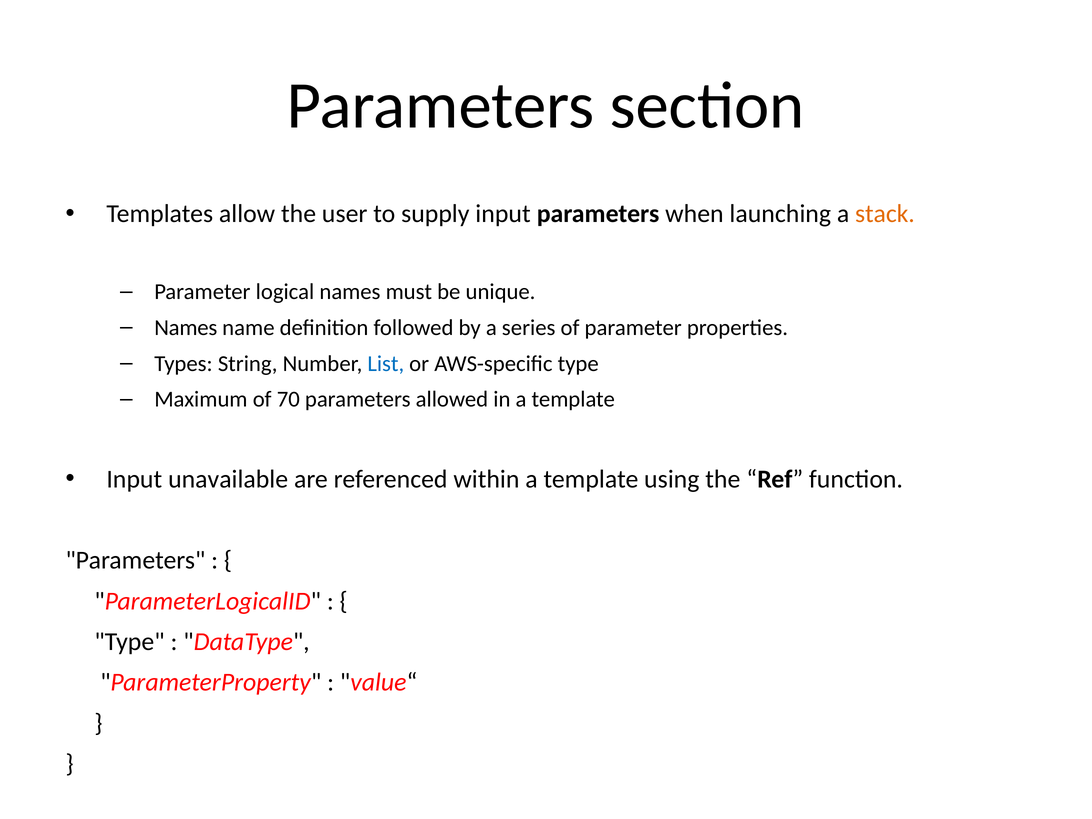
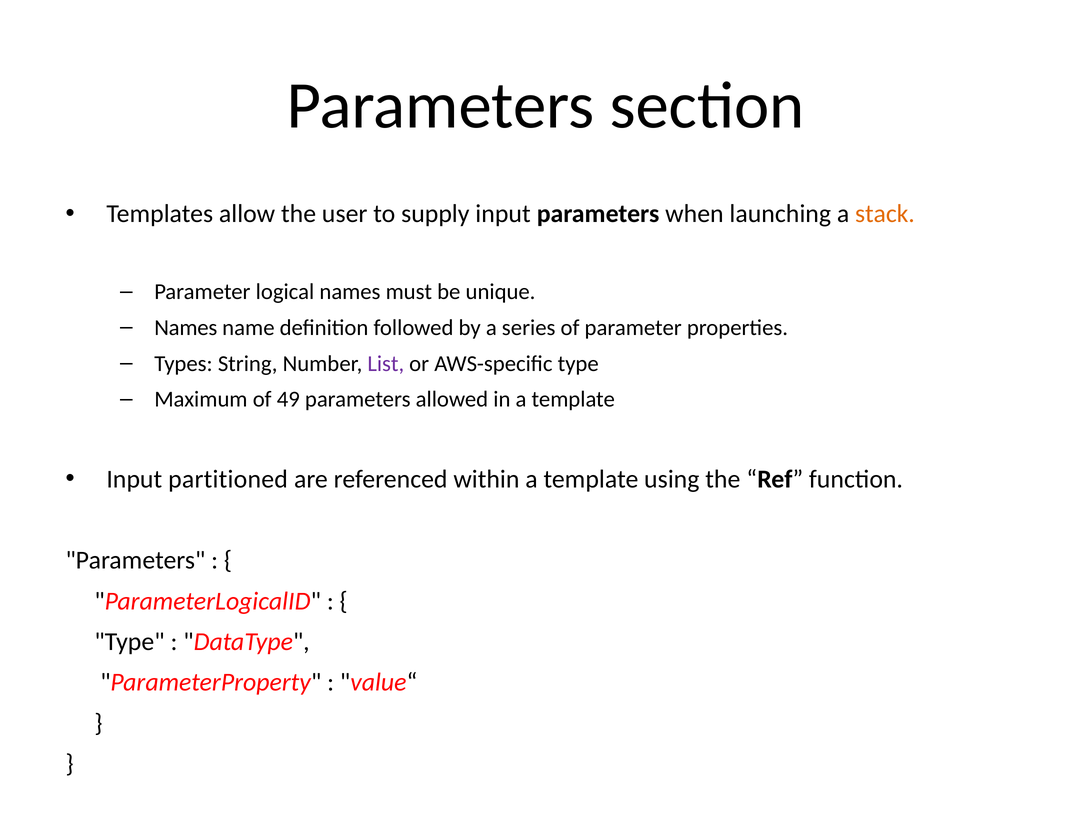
List colour: blue -> purple (386, 364)
70: 70 -> 49 (288, 399)
unavailable: unavailable -> partitioned (228, 479)
